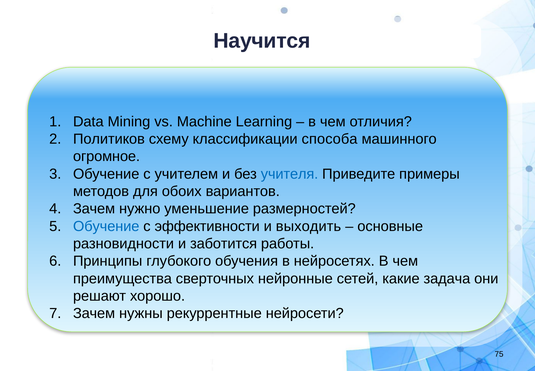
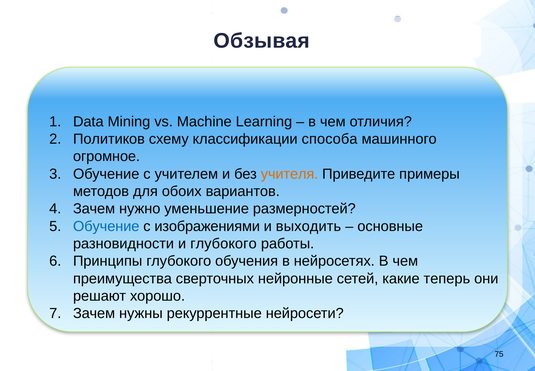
Научится: Научится -> Обзывая (262, 41)
учителя colour: blue -> orange (290, 174)
эффективности: эффективности -> изображениями (207, 226)
и заботится: заботится -> глубокого (223, 244)
задача: задача -> теперь (447, 279)
